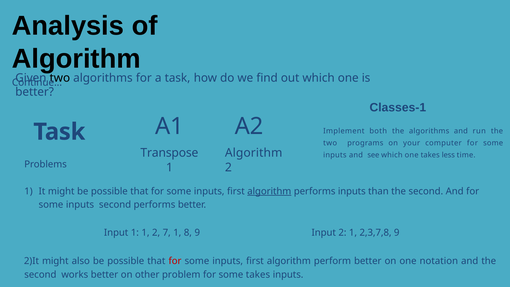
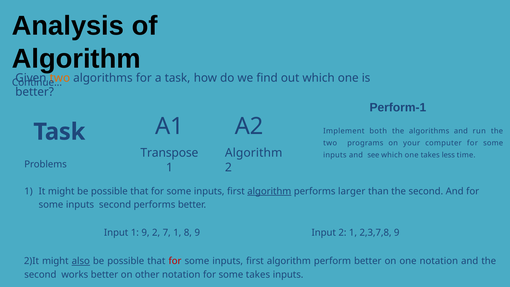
two colour: black -> orange (60, 78)
Classes-1: Classes-1 -> Perform-1 (398, 107)
performs inputs: inputs -> larger (352, 191)
1 1: 1 -> 9 (145, 232)
also underline: none -> present (81, 261)
other problem: problem -> notation (181, 274)
